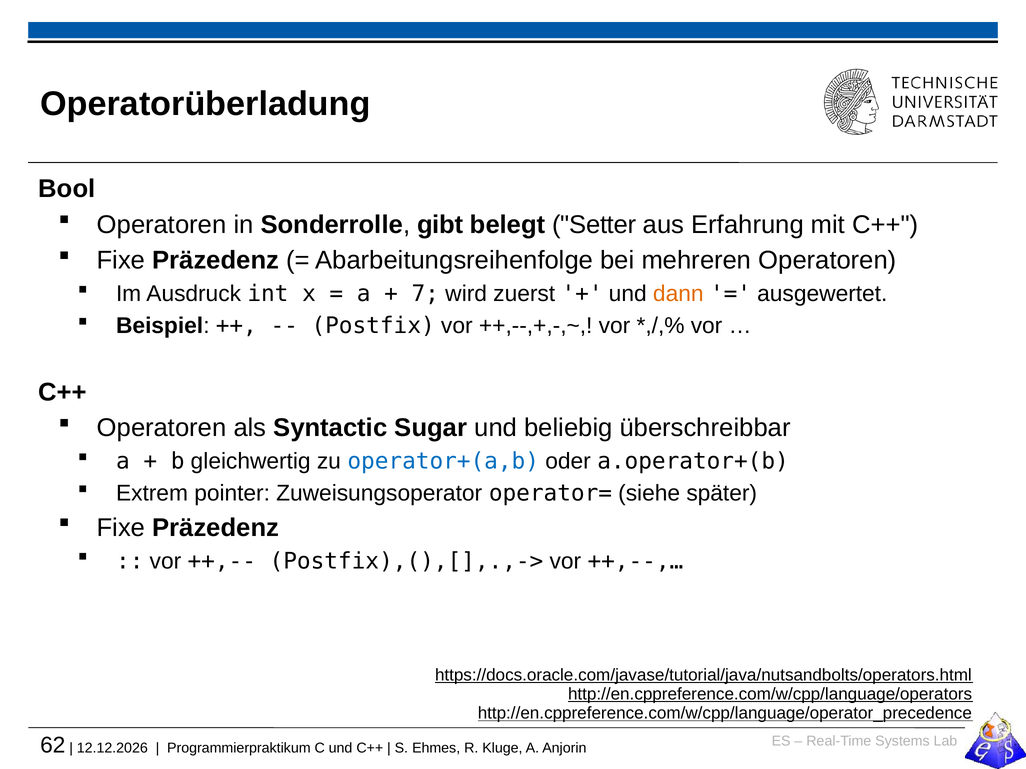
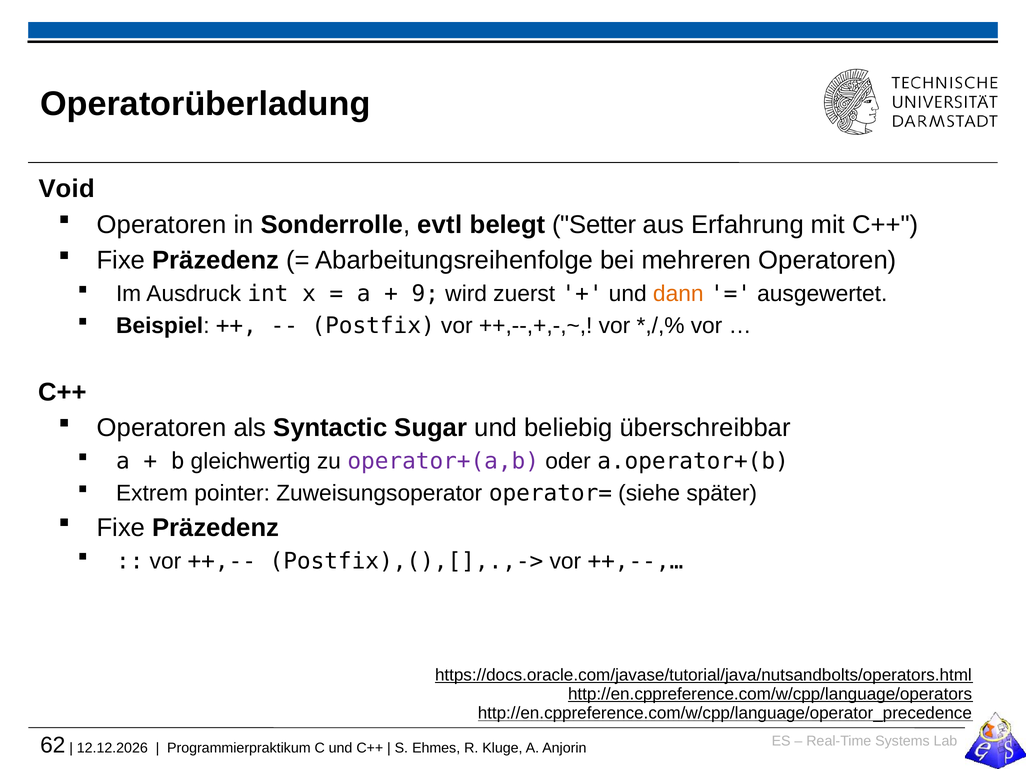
Bool: Bool -> Void (67, 189)
gibt: gibt -> evtl (440, 225)
7: 7 -> 9 (425, 294)
operator+(a,b colour: blue -> purple (443, 462)
